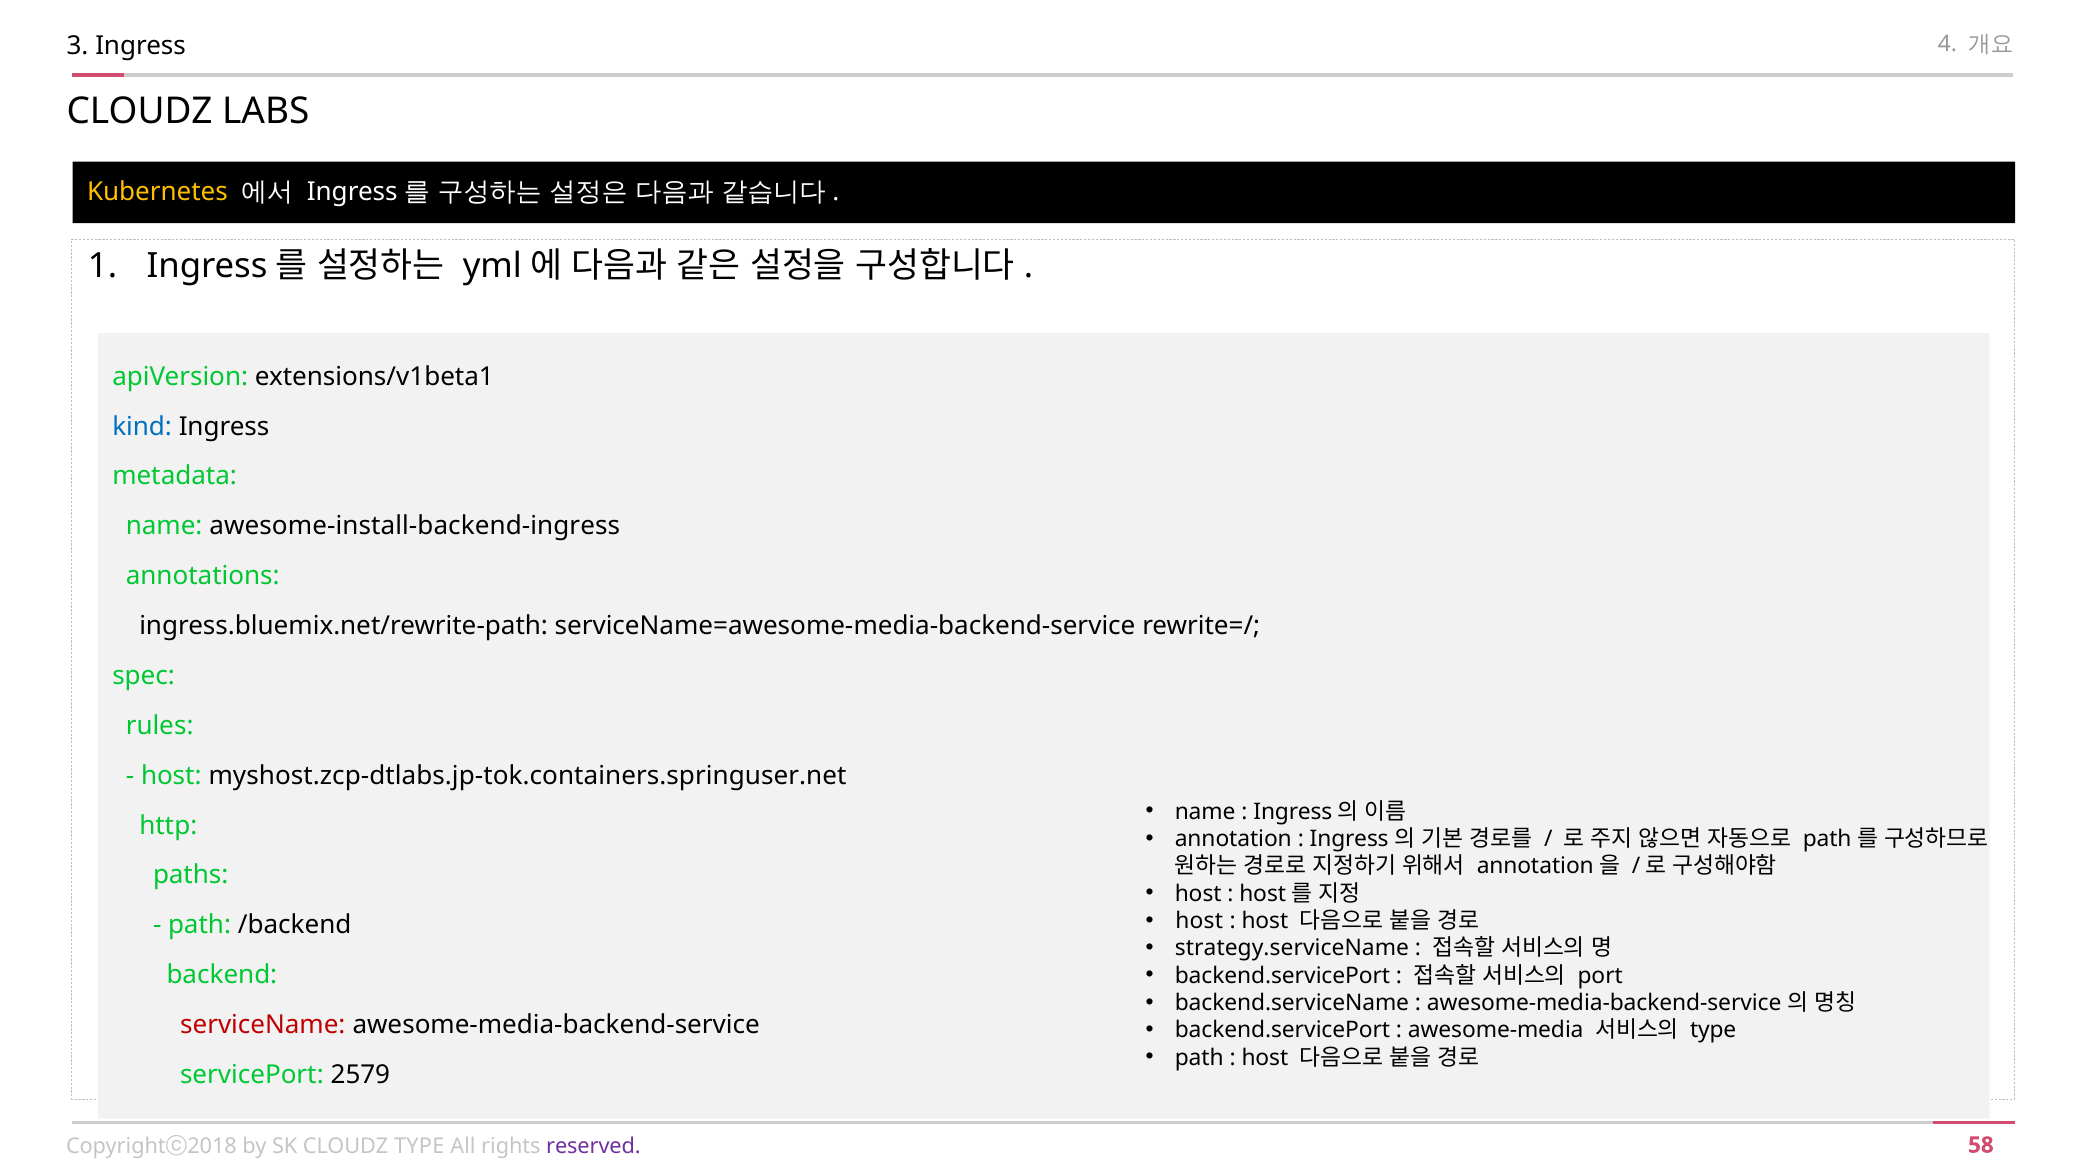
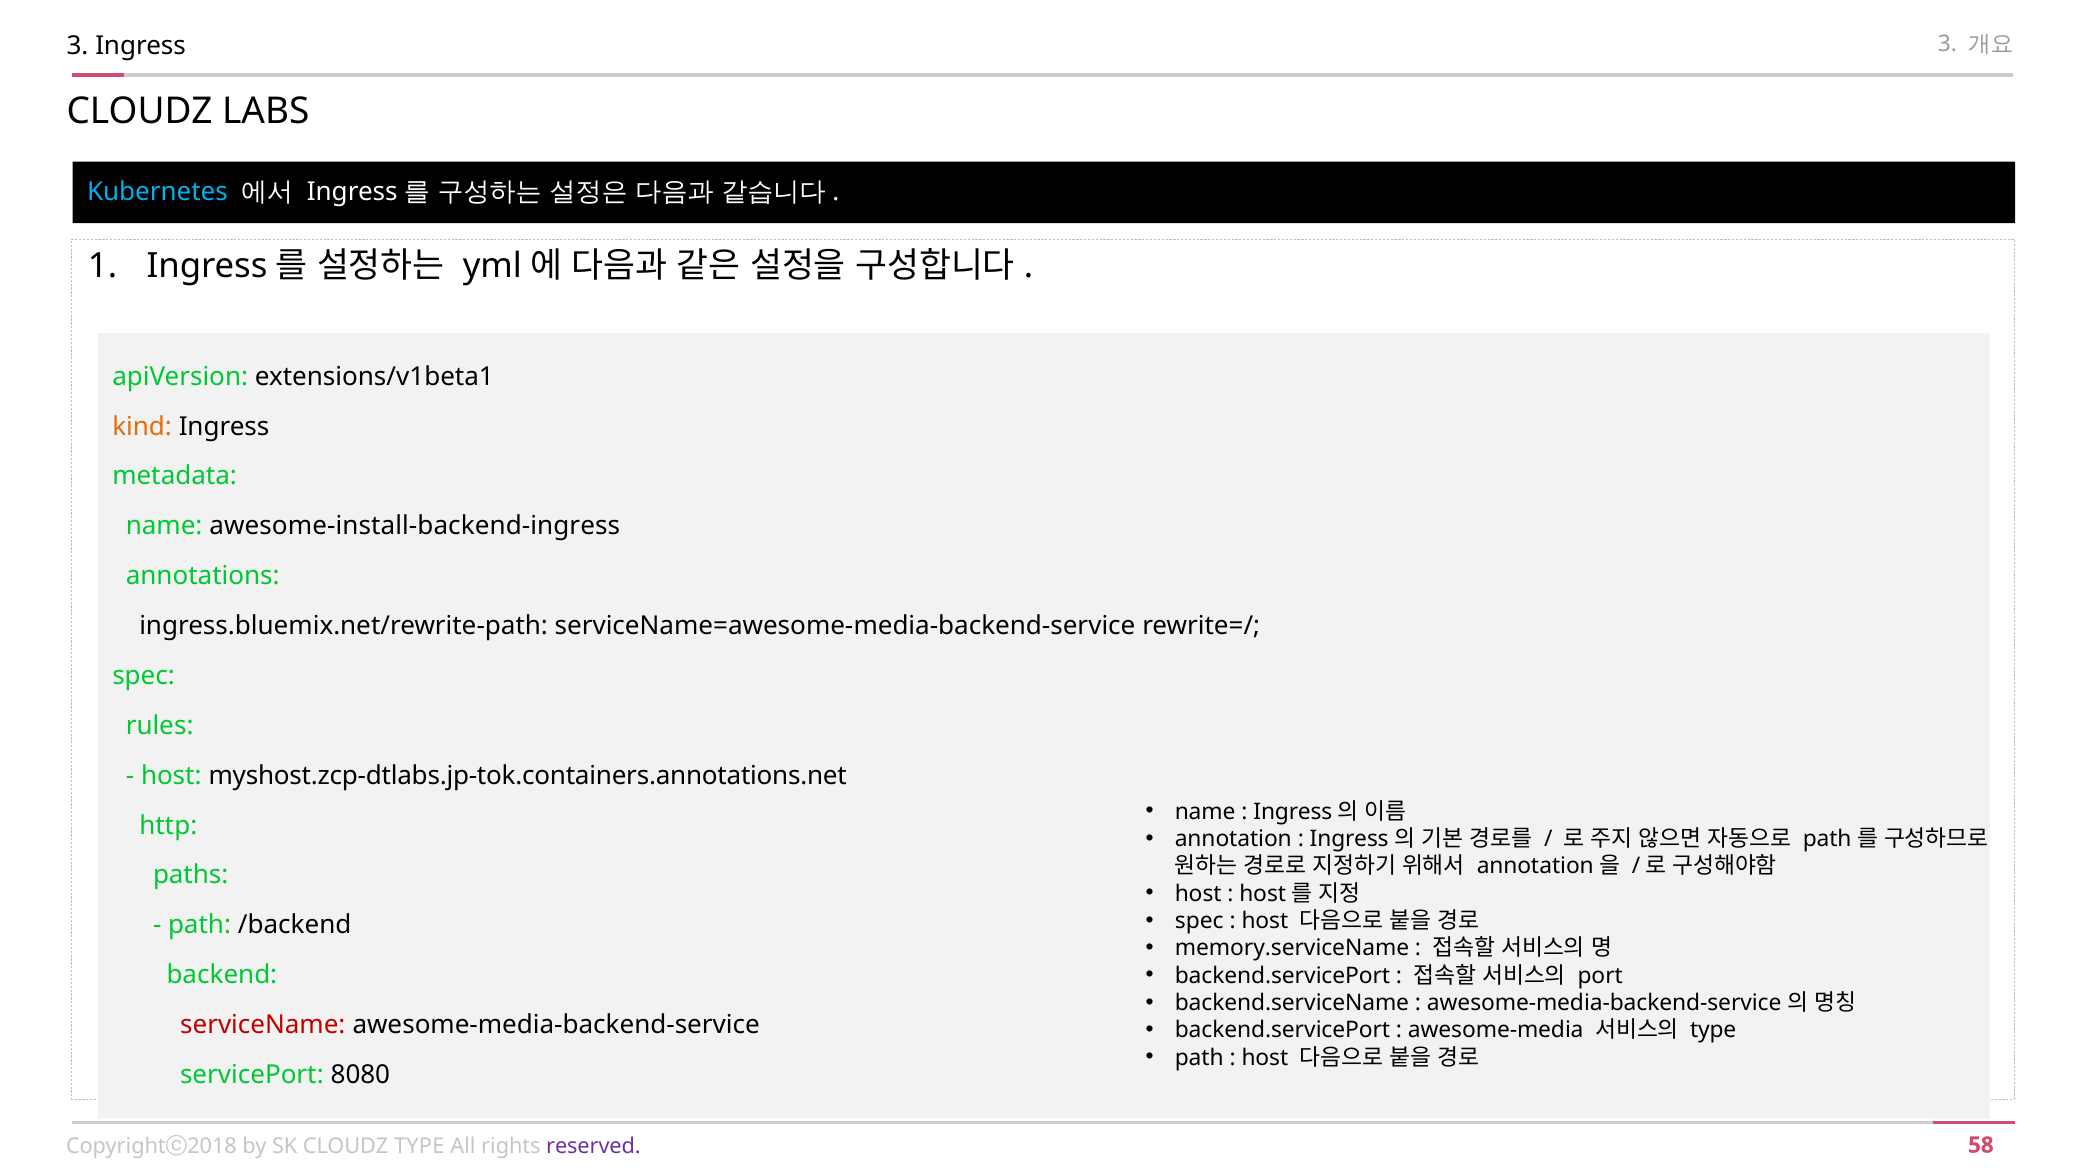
Ingress 4: 4 -> 3 (1947, 44)
Kubernetes colour: yellow -> light blue (157, 192)
kind colour: blue -> orange (142, 427)
myshost.zcp-dtlabs.jp-tok.containers.springuser.net: myshost.zcp-dtlabs.jp-tok.containers.springuser.net -> myshost.zcp-dtlabs.jp-tok.containers.annotations.net (528, 776)
host: host -> spec (1199, 921)
strategy.serviceName: strategy.serviceName -> memory.serviceName (1292, 949)
2579: 2579 -> 8080 (360, 1075)
